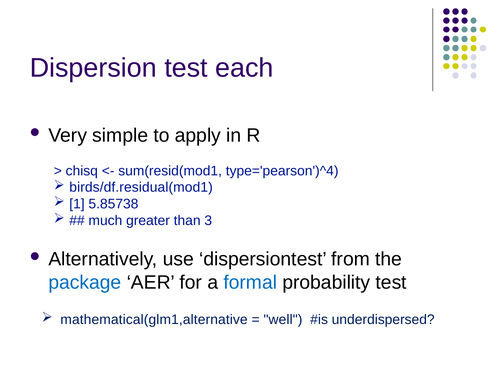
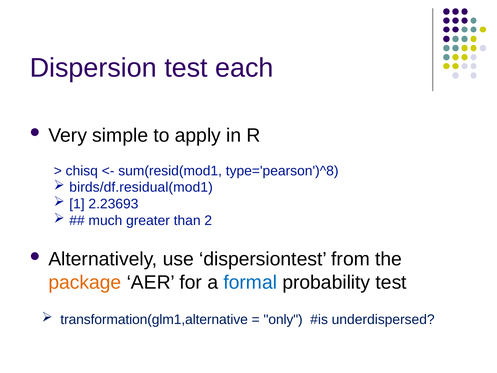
type='pearson')^4: type='pearson')^4 -> type='pearson')^8 (282, 171)
5.85738: 5.85738 -> 2.23693 (113, 204)
3: 3 -> 2 (208, 220)
package colour: blue -> orange (85, 282)
mathematical(glm1,alternative: mathematical(glm1,alternative -> transformation(glm1,alternative (154, 319)
well: well -> only (283, 319)
